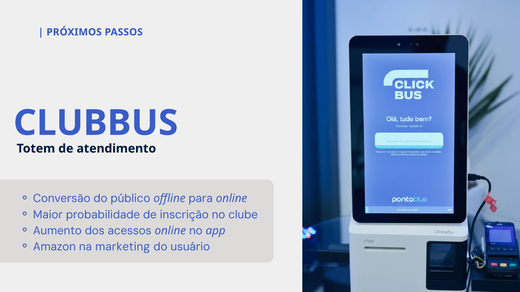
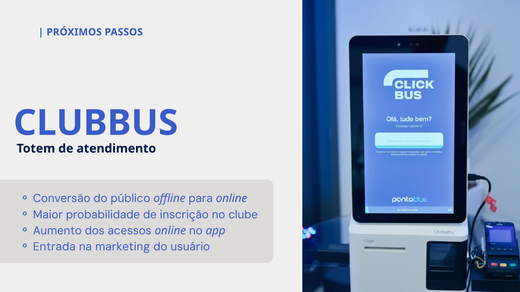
Amazon: Amazon -> Entrada (54, 247)
